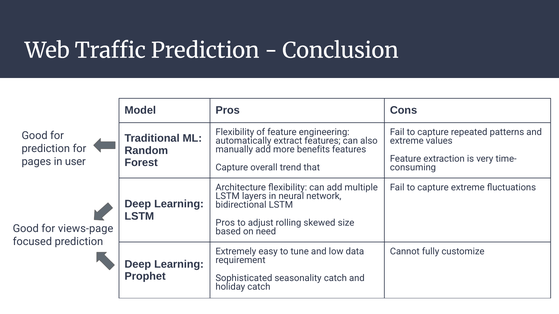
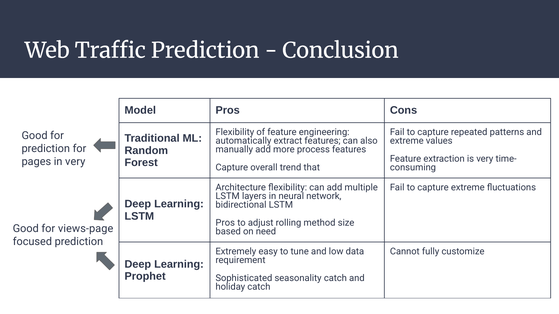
benefits: benefits -> process (313, 150)
in user: user -> very (75, 162)
skewed: skewed -> method (319, 223)
